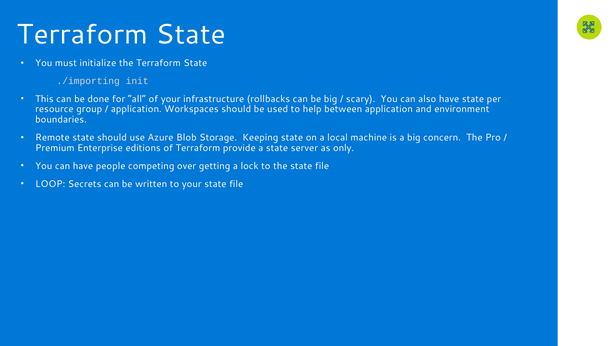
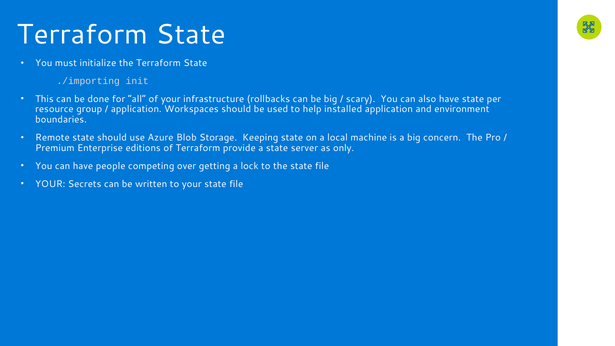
between: between -> installed (343, 109)
LOOP: LOOP -> YOUR (50, 184)
